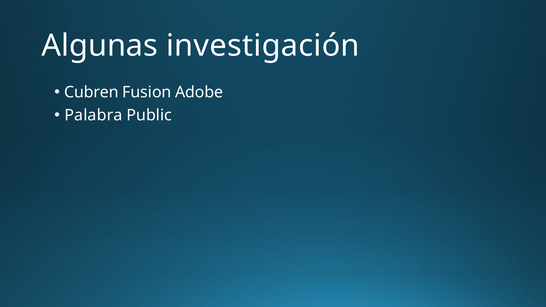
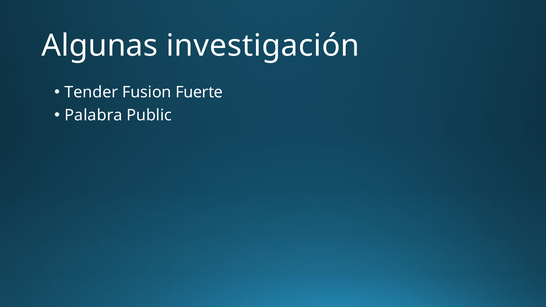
Cubren: Cubren -> Tender (91, 92)
Adobe: Adobe -> Fuerte (199, 92)
